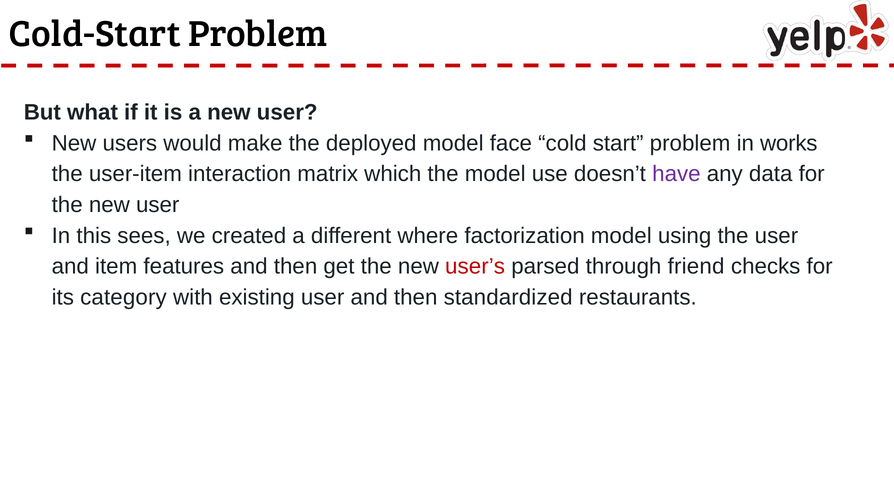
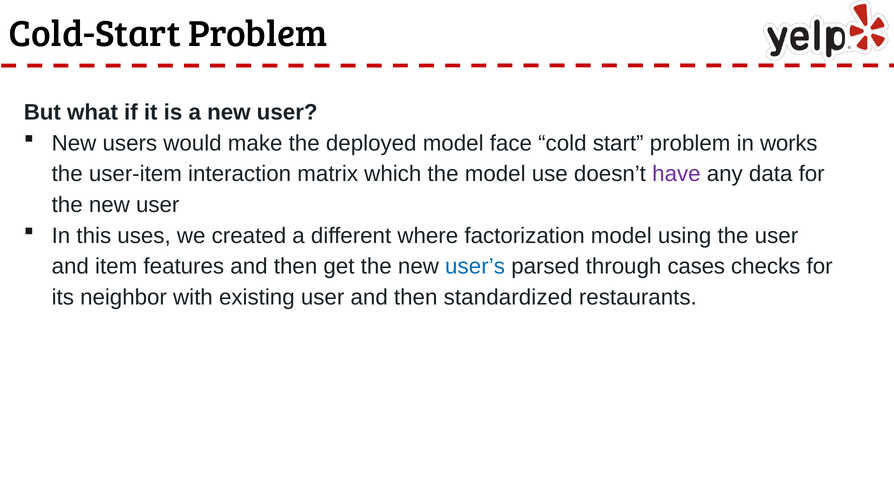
sees: sees -> uses (144, 236)
user’s colour: red -> blue (475, 267)
friend: friend -> cases (696, 267)
category: category -> neighbor (124, 297)
